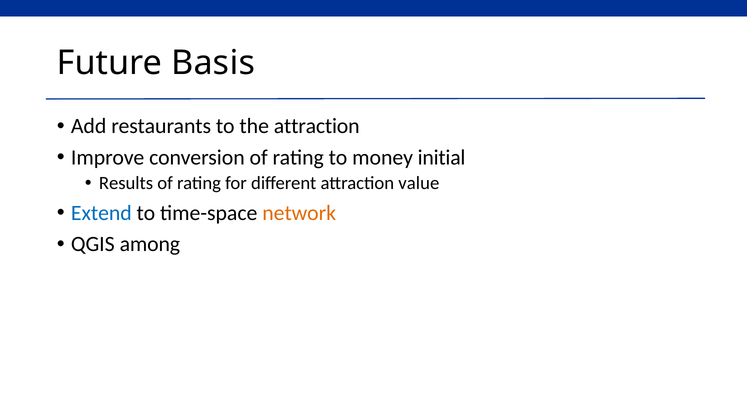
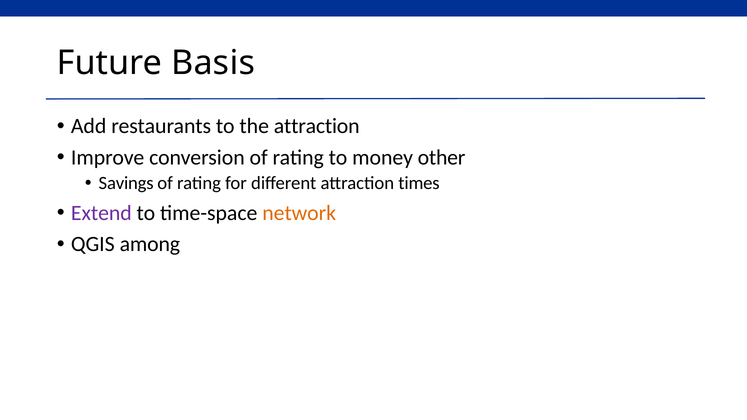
initial: initial -> other (442, 158)
Results: Results -> Savings (126, 183)
value: value -> times (419, 183)
Extend colour: blue -> purple (101, 213)
